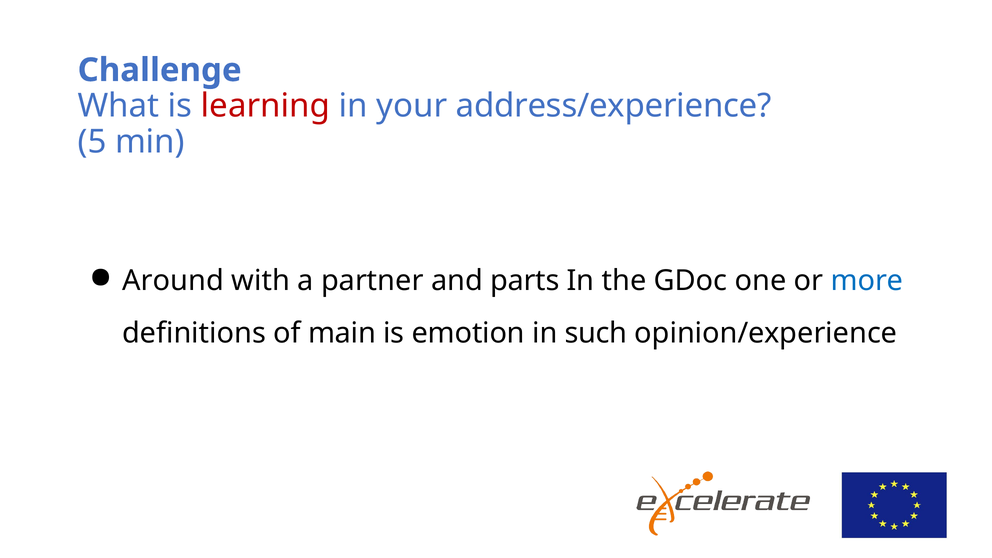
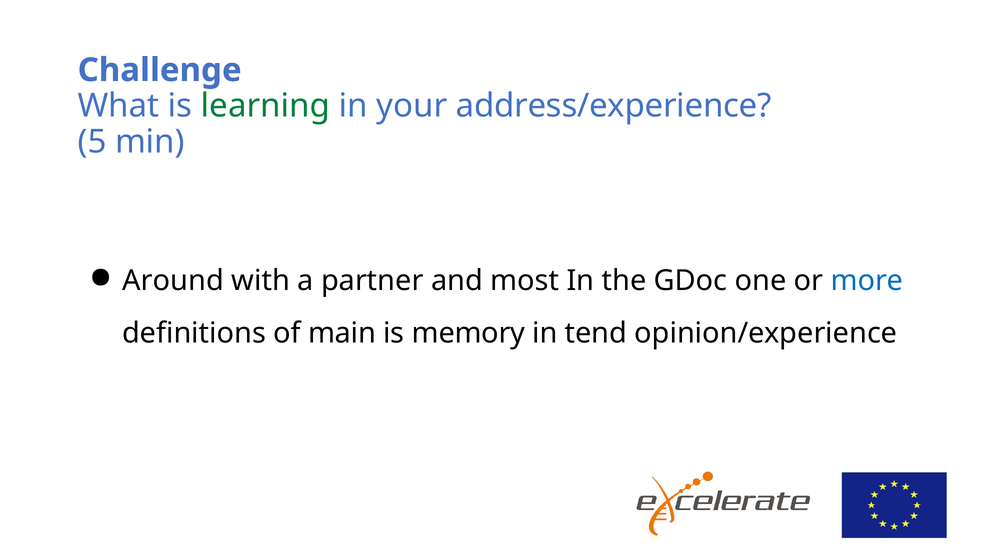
learning colour: red -> green (265, 106)
parts: parts -> most (525, 281)
emotion: emotion -> memory (468, 333)
such: such -> tend (596, 333)
